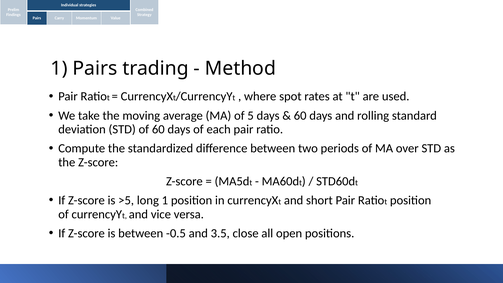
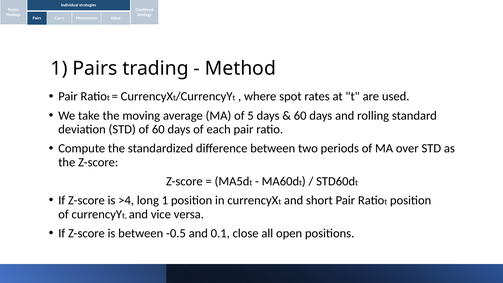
>5: >5 -> >4 (126, 200)
3.5: 3.5 -> 0.1 (220, 233)
